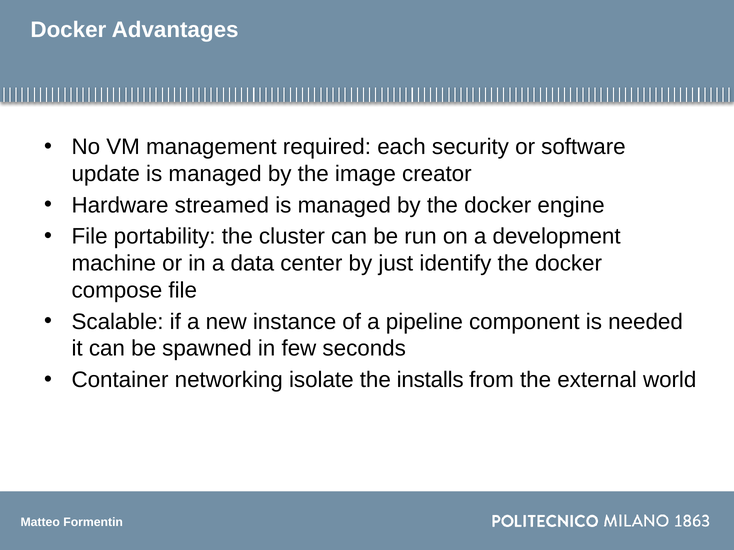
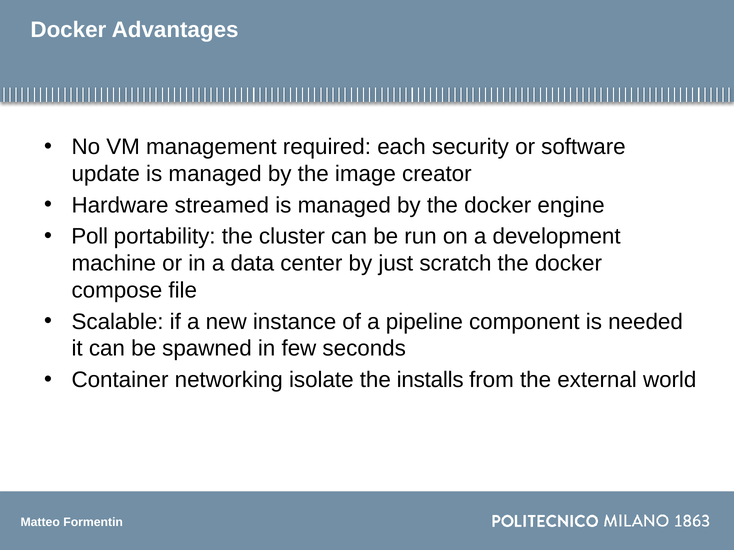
File: File -> Poll (90, 237)
identify: identify -> scratch (455, 264)
